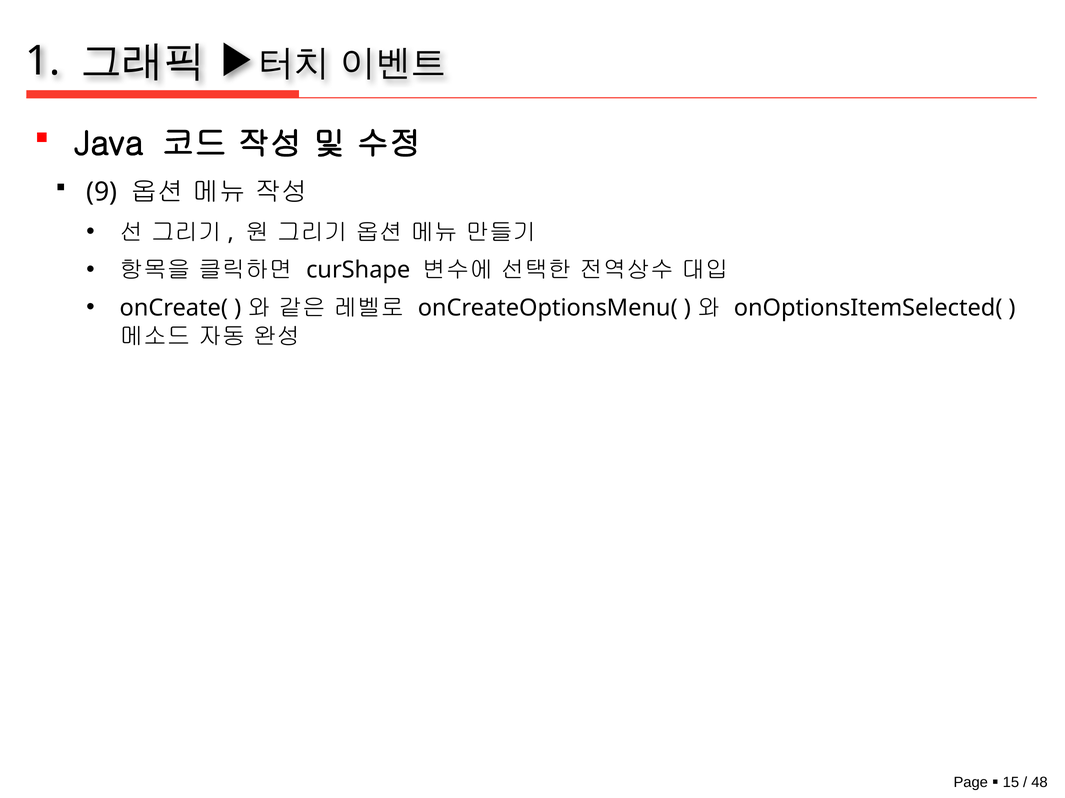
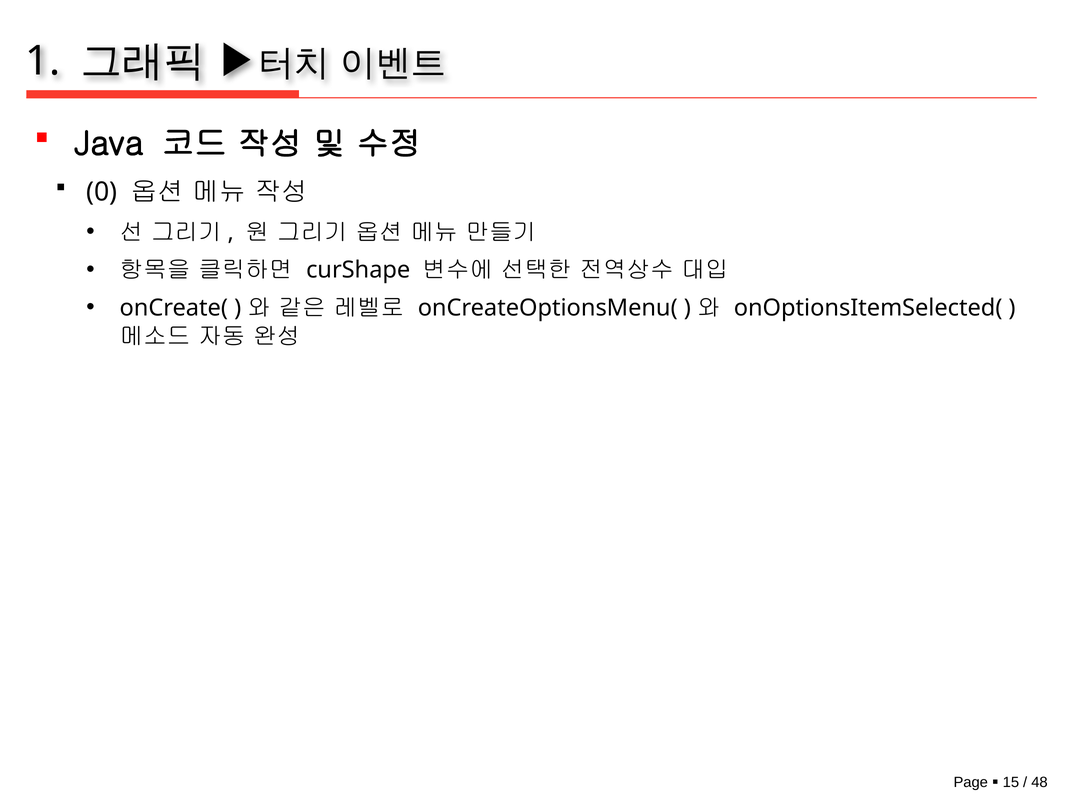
9: 9 -> 0 (102, 192)
